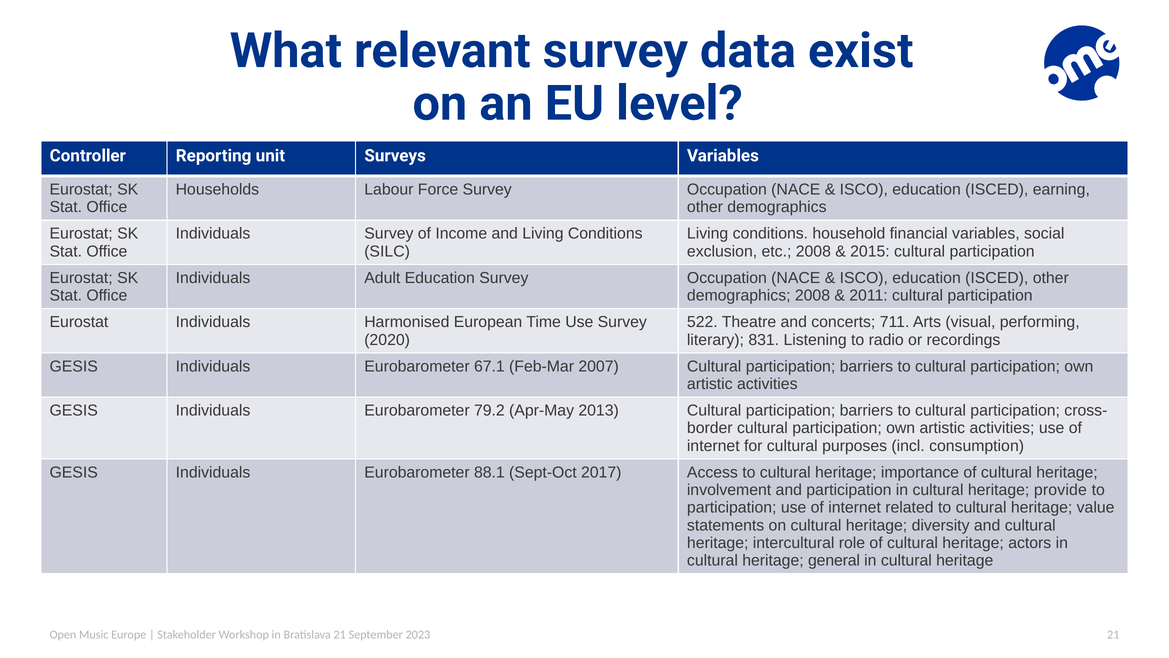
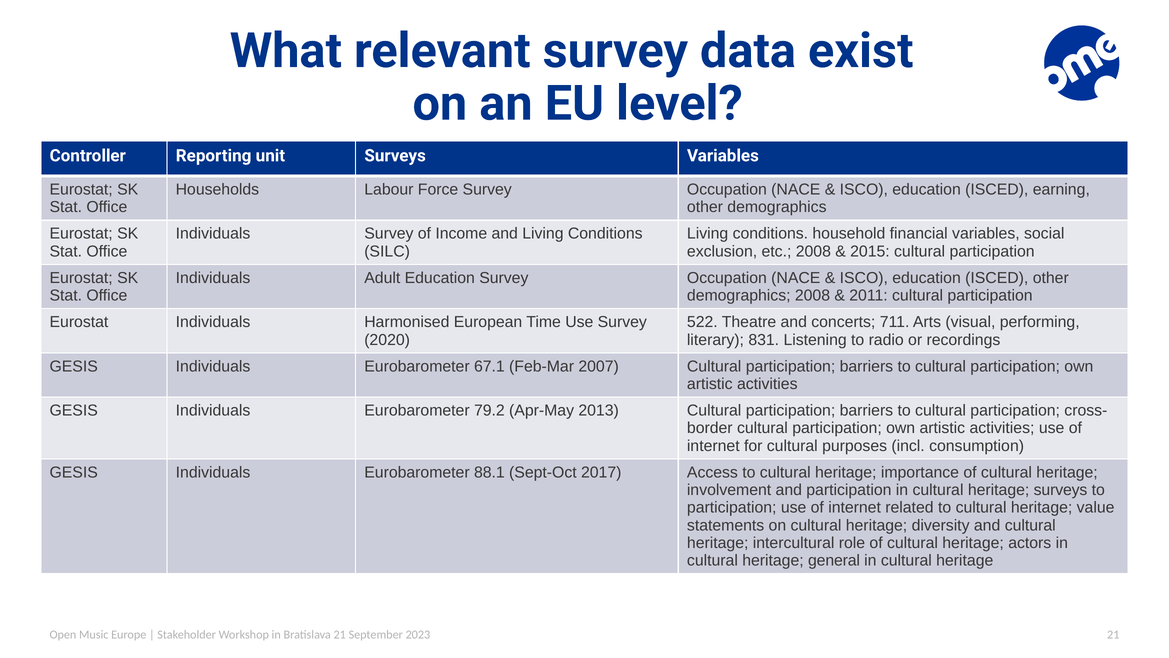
heritage provide: provide -> surveys (1061, 490)
